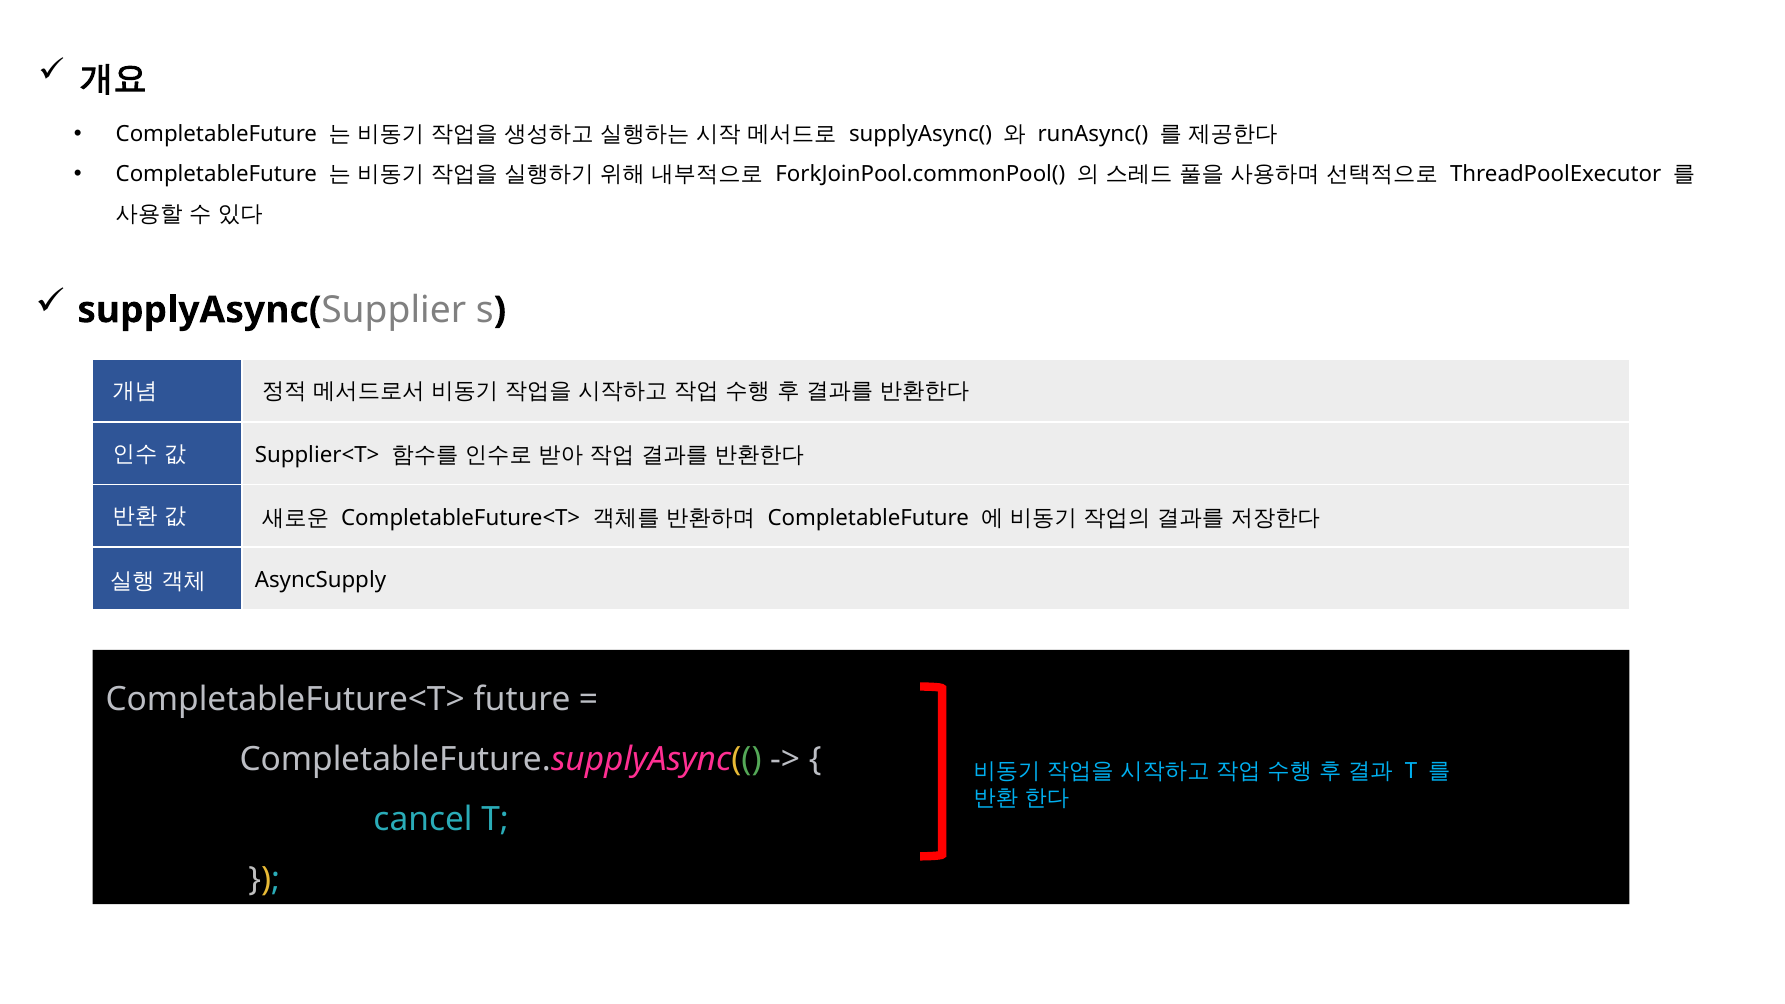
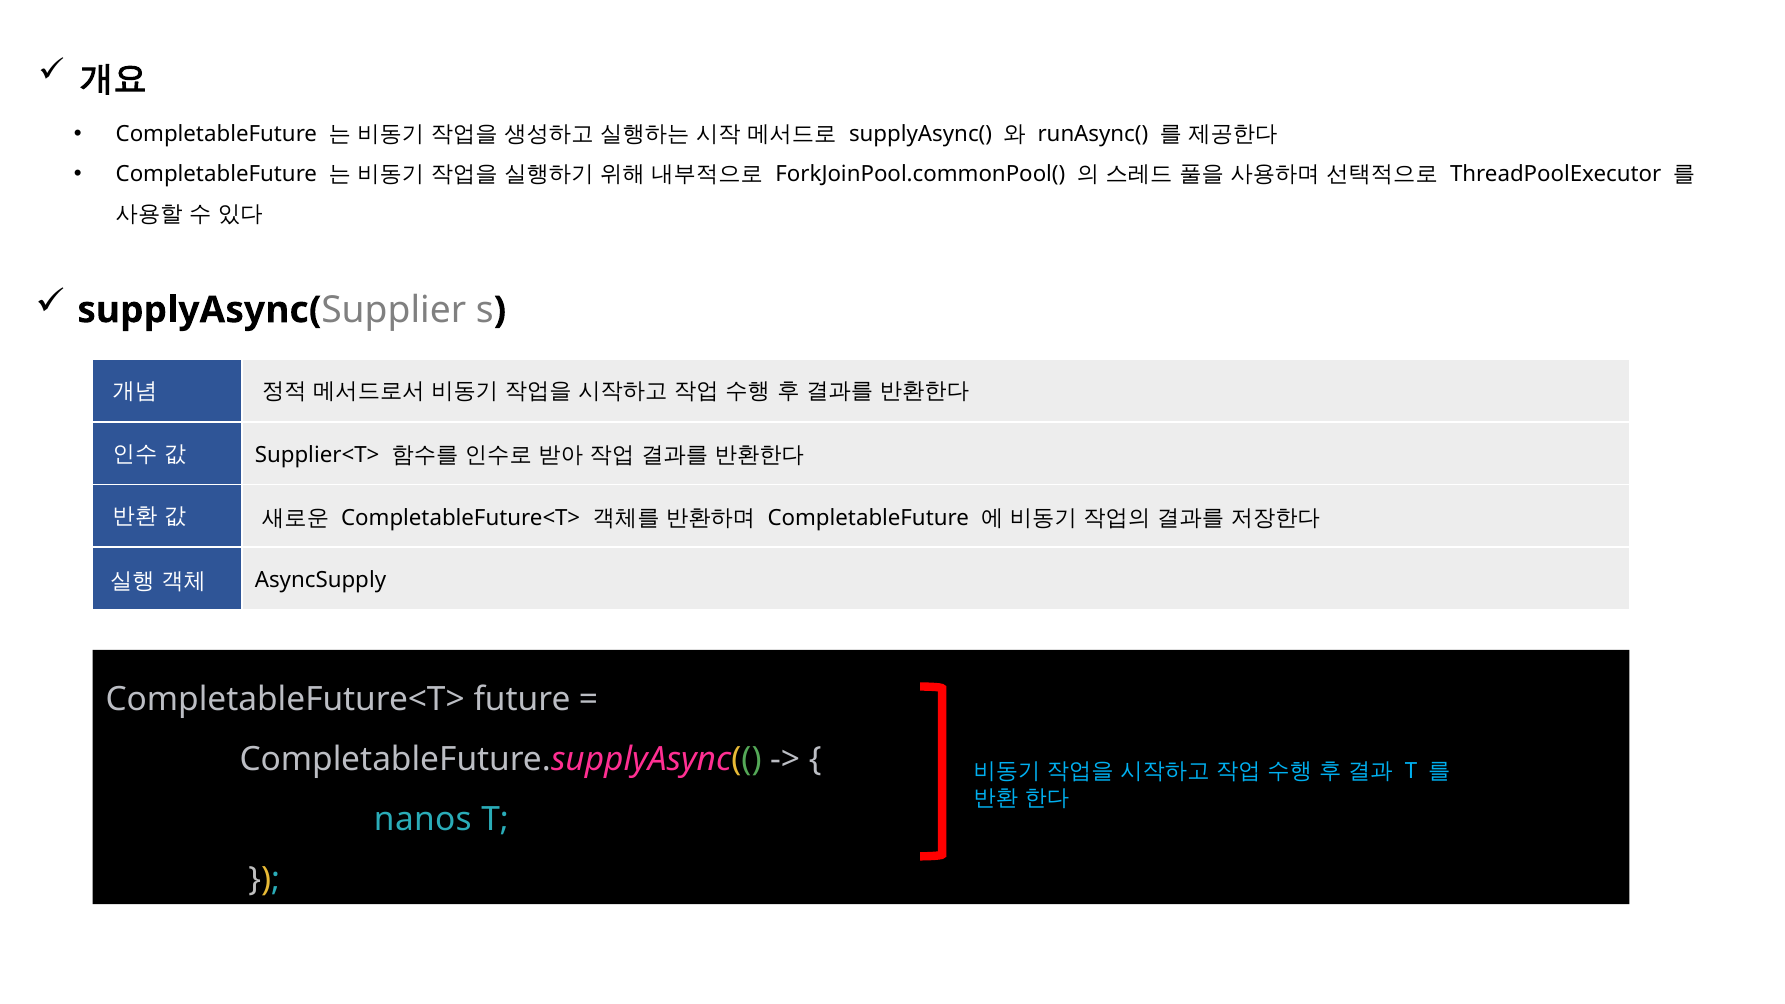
cancel: cancel -> nanos (423, 820)
